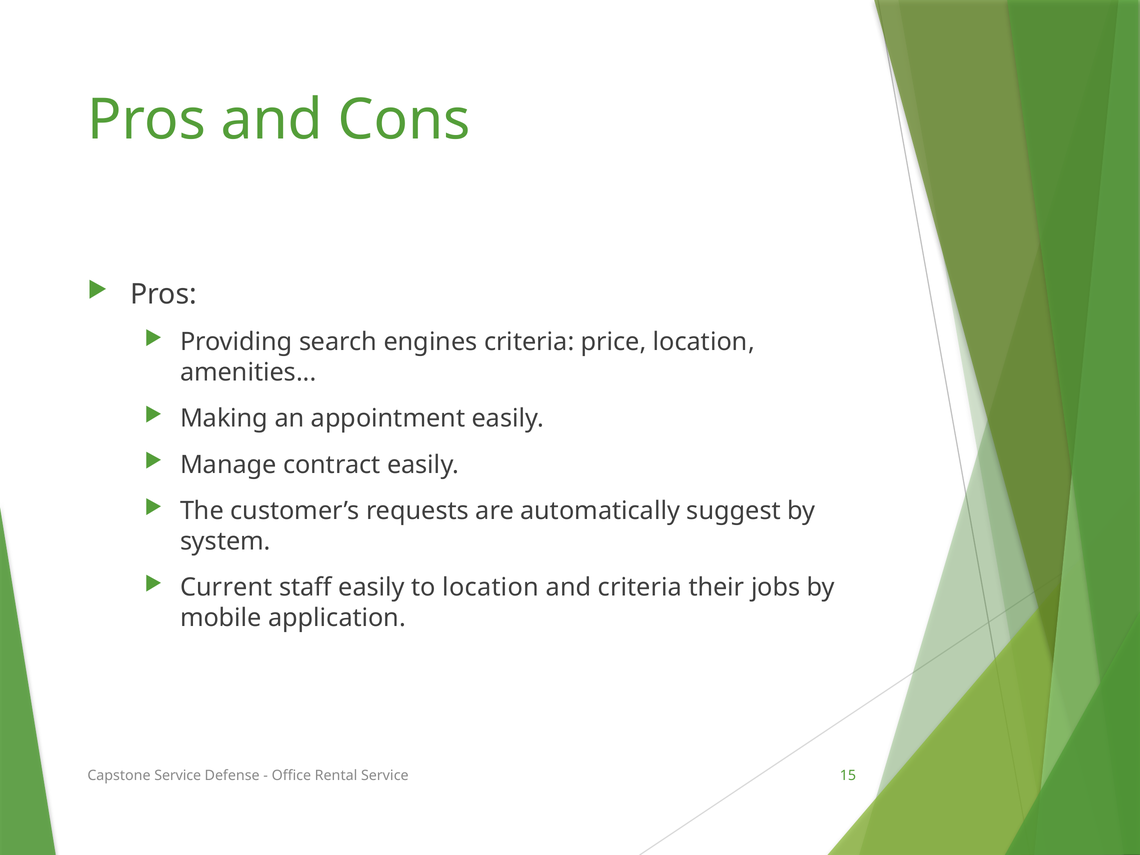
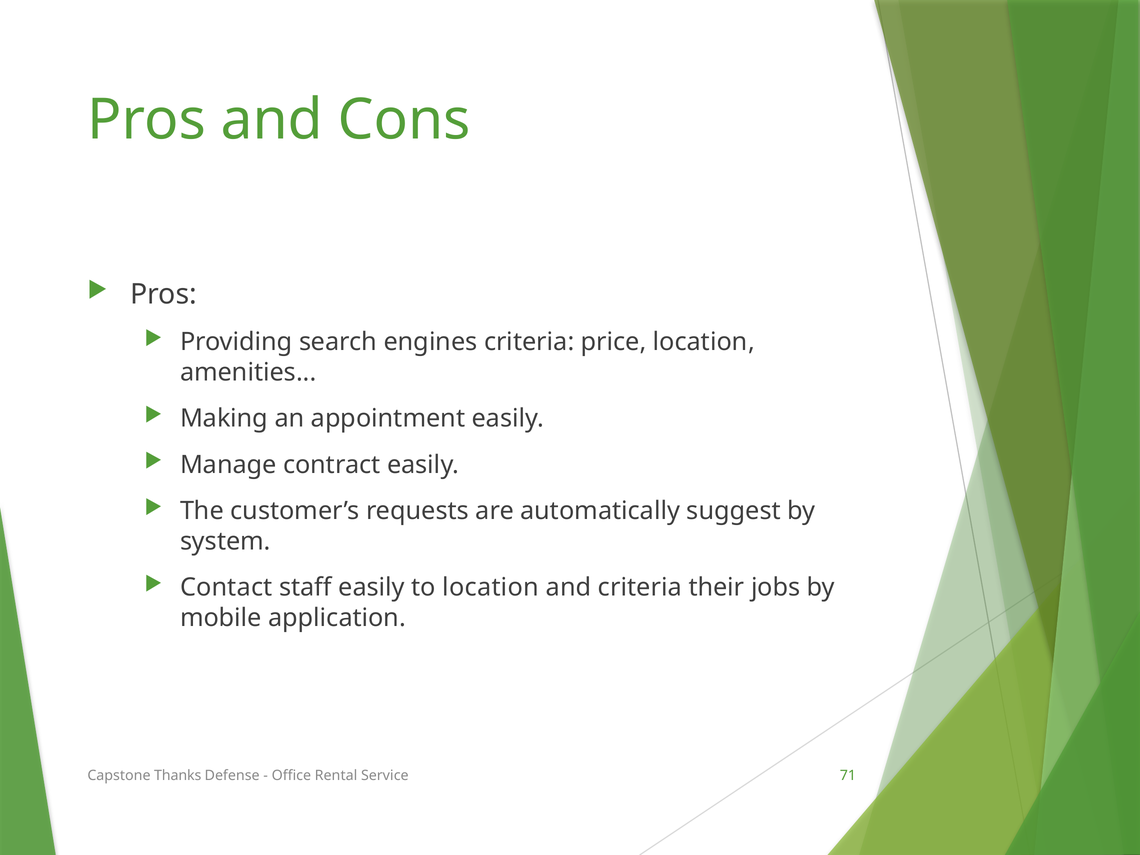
Current: Current -> Contact (226, 587)
Capstone Service: Service -> Thanks (178, 776)
15: 15 -> 71 (848, 776)
